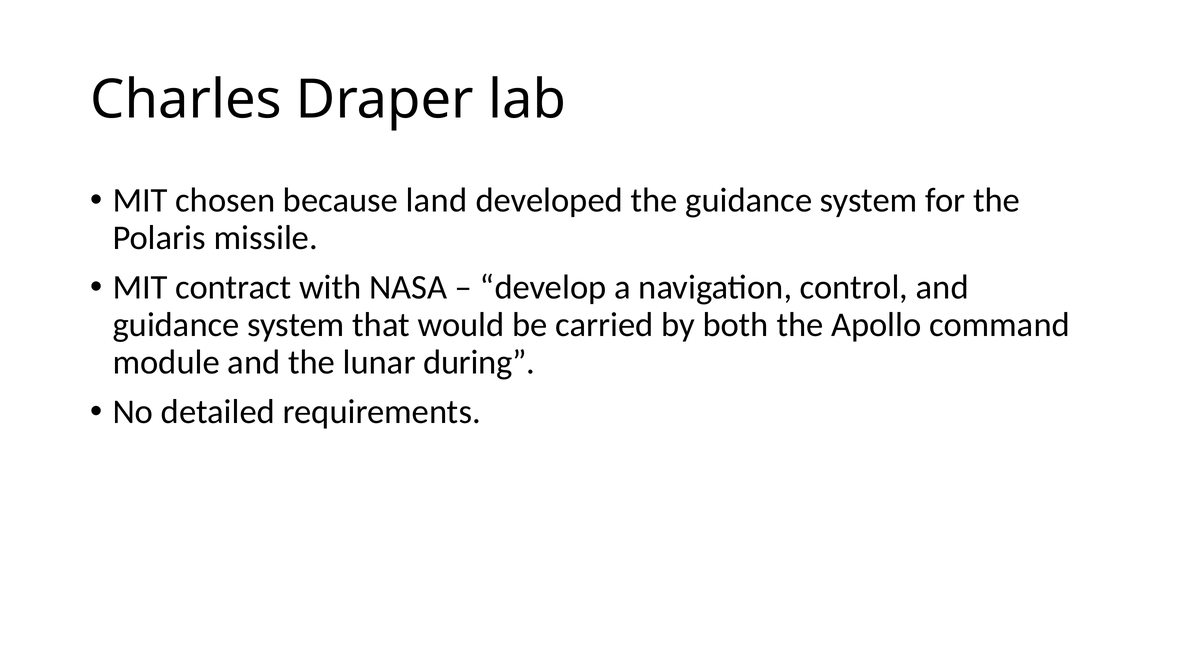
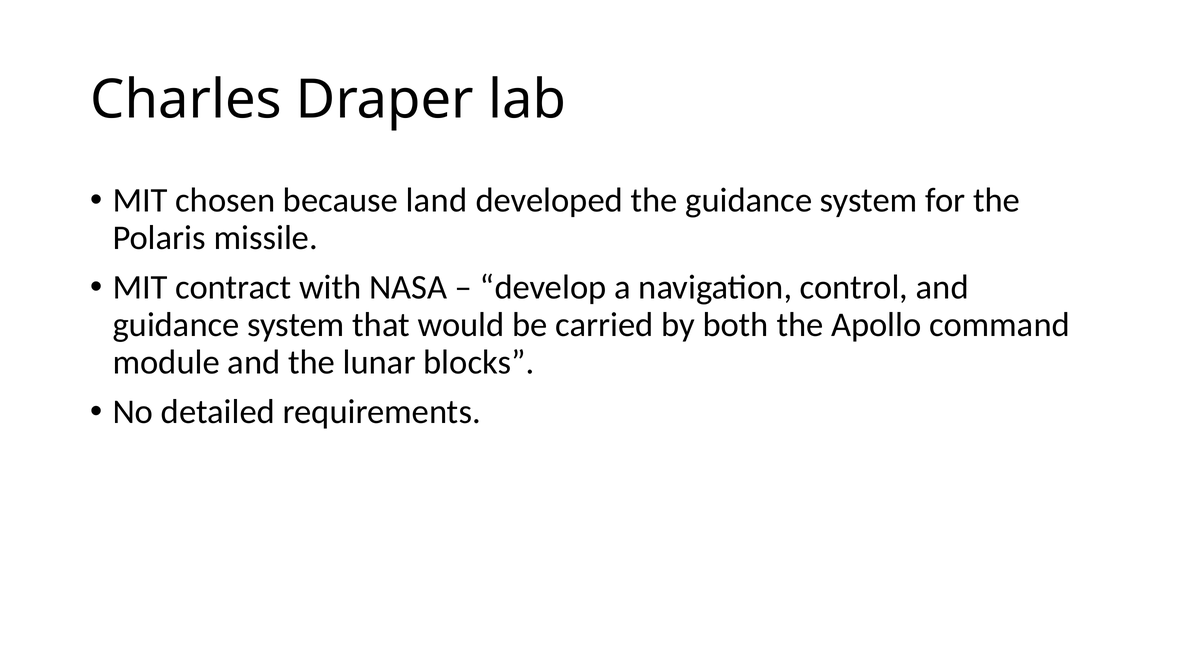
during: during -> blocks (479, 362)
